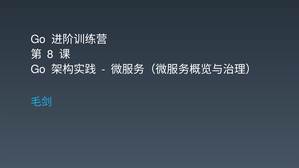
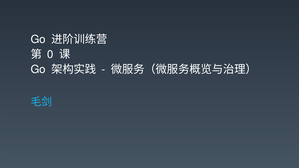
8: 8 -> 0 (50, 54)
